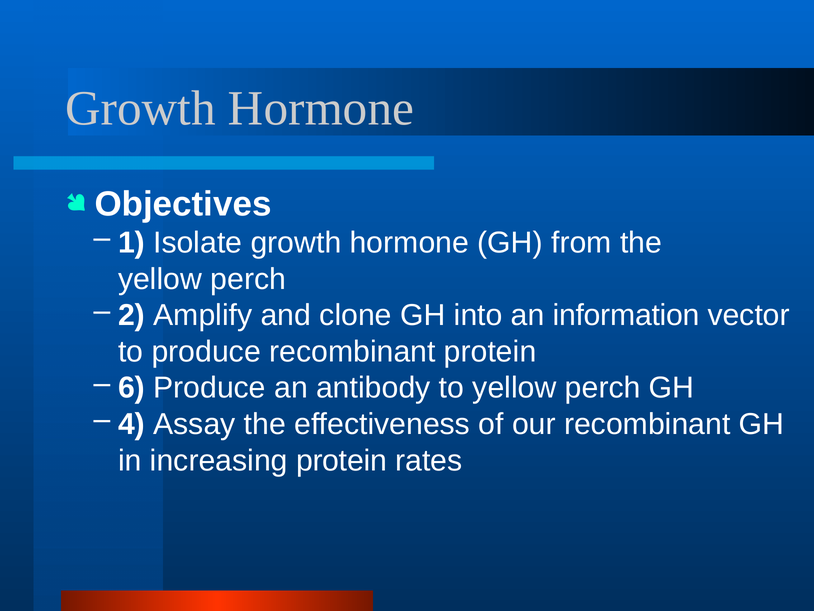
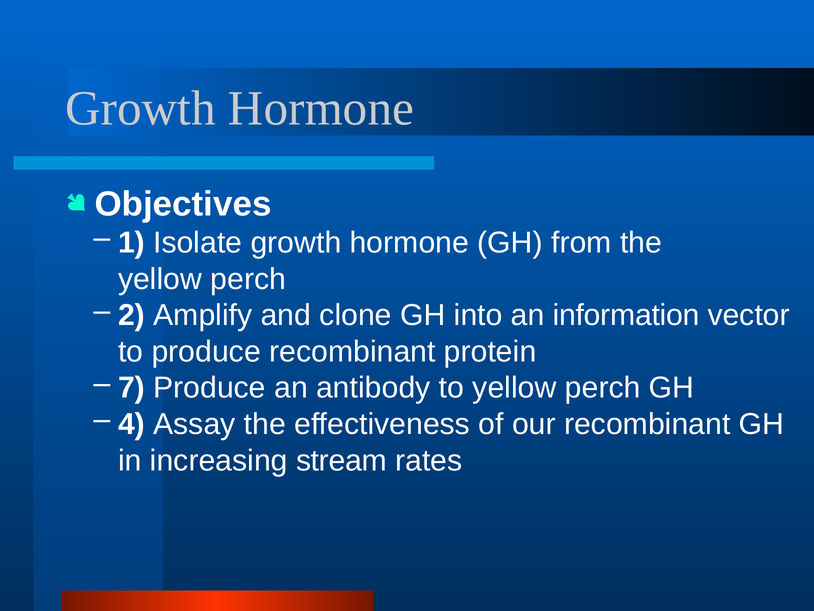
6: 6 -> 7 (131, 388)
increasing protein: protein -> stream (342, 460)
